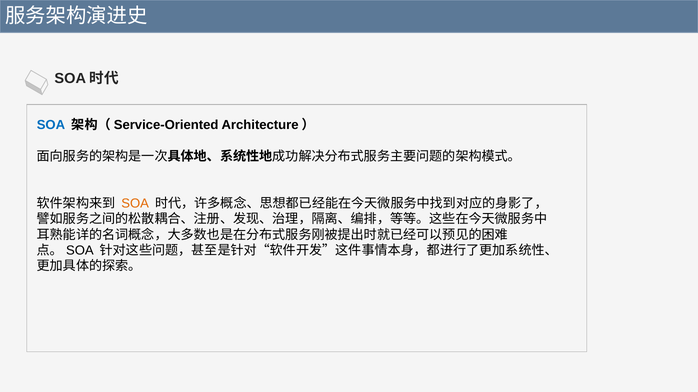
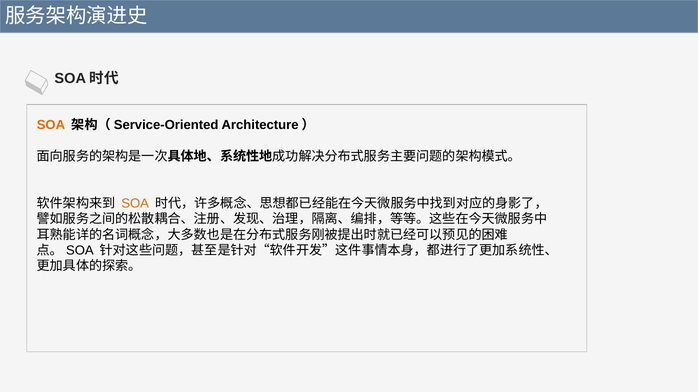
SOA colour: blue -> orange (51, 125)
